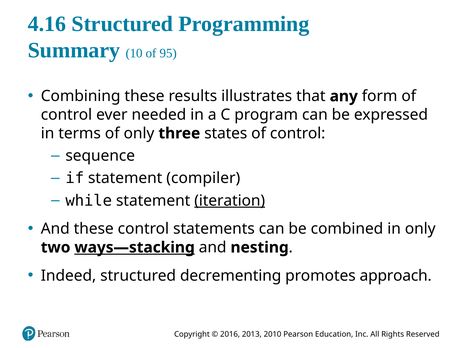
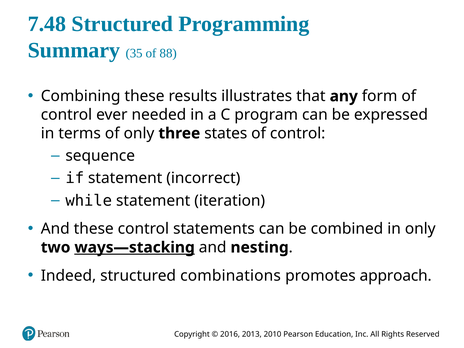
4.16: 4.16 -> 7.48 (47, 24)
10: 10 -> 35 (134, 53)
95: 95 -> 88 (168, 53)
compiler: compiler -> incorrect (203, 178)
iteration underline: present -> none (230, 201)
decrementing: decrementing -> combinations (231, 276)
